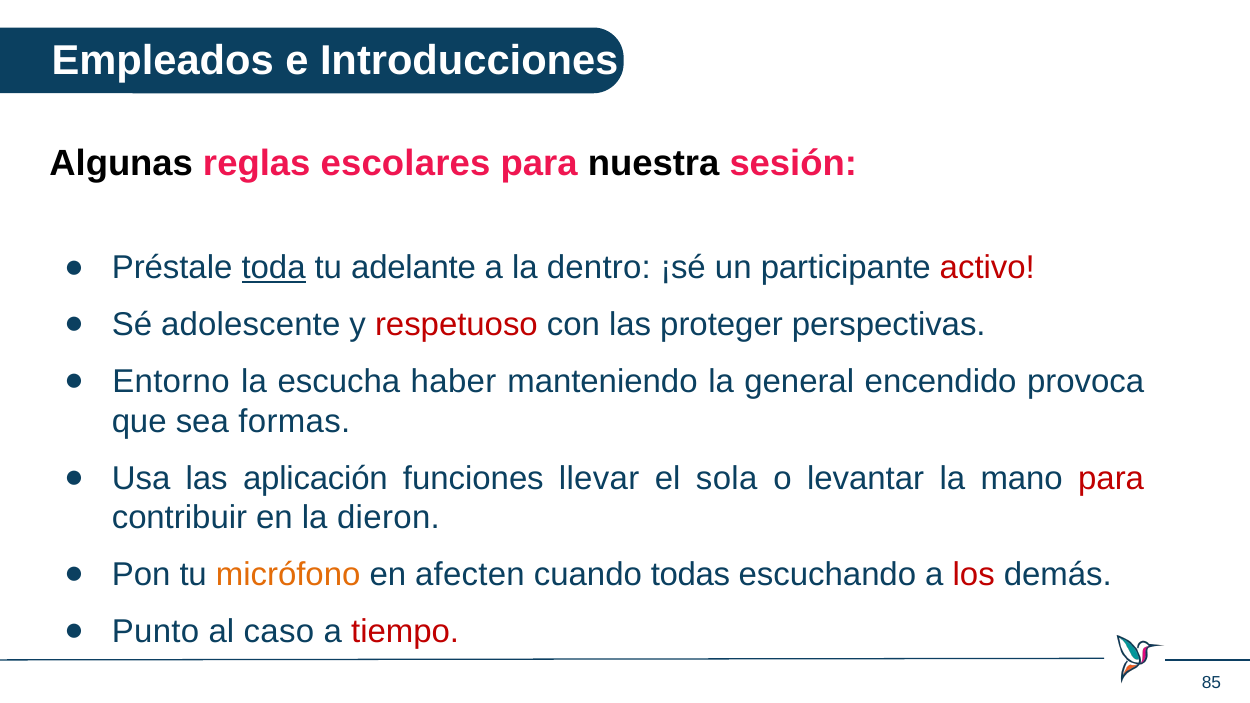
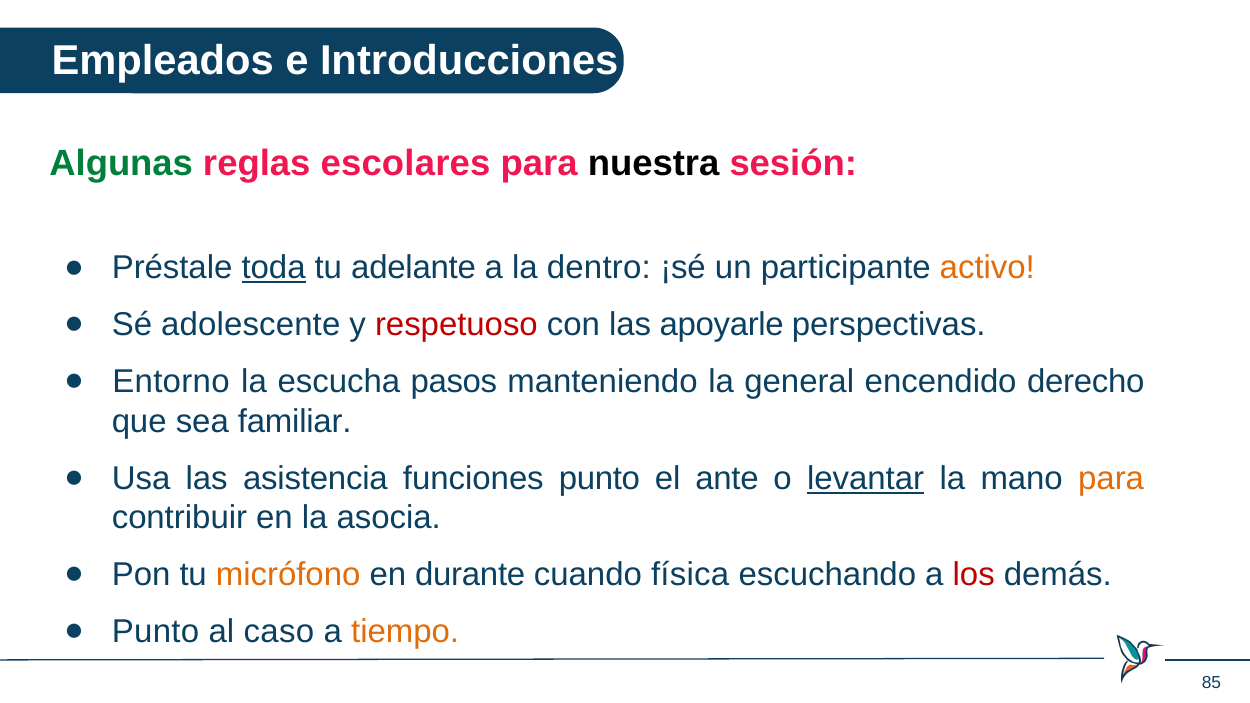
Algunas colour: black -> green (121, 164)
activo colour: red -> orange (987, 268)
proteger: proteger -> apoyarle (722, 325)
haber: haber -> pasos (454, 382)
provoca: provoca -> derecho (1086, 382)
formas: formas -> familiar (295, 422)
aplicación: aplicación -> asistencia (315, 478)
funciones llevar: llevar -> punto (599, 478)
sola: sola -> ante (727, 478)
levantar underline: none -> present (866, 478)
para colour: red -> orange (1111, 478)
dieron: dieron -> asocia (389, 518)
afecten: afecten -> durante (470, 575)
todas: todas -> física (690, 575)
tiempo colour: red -> orange (405, 632)
